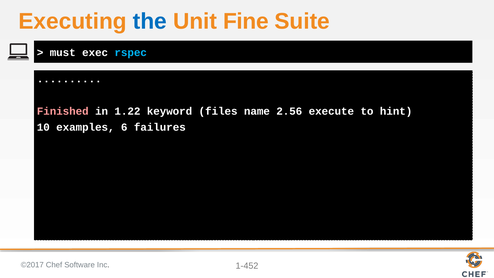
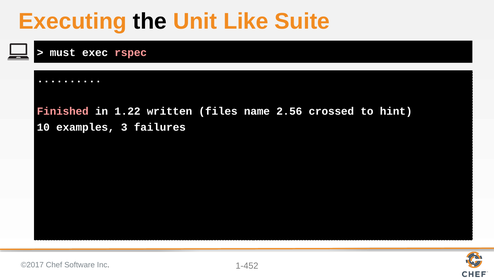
the colour: blue -> black (150, 21)
Fine: Fine -> Like (246, 21)
rspec colour: light blue -> pink (131, 52)
keyword: keyword -> written (170, 111)
execute: execute -> crossed (331, 111)
6: 6 -> 3 (124, 127)
